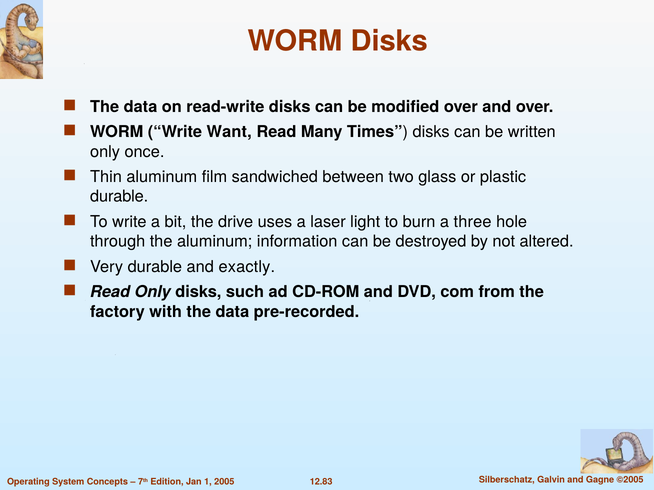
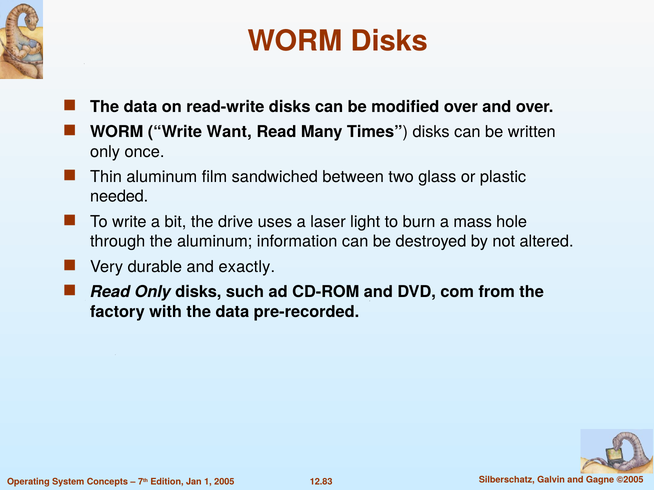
durable: durable -> needed (119, 197)
three: three -> mass (473, 222)
